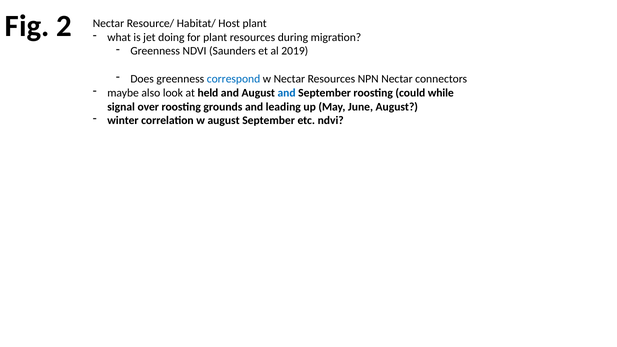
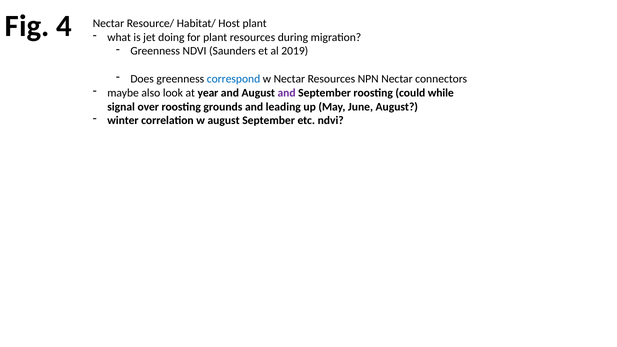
2: 2 -> 4 (64, 26)
held: held -> year (208, 93)
and colour: blue -> purple (287, 93)
